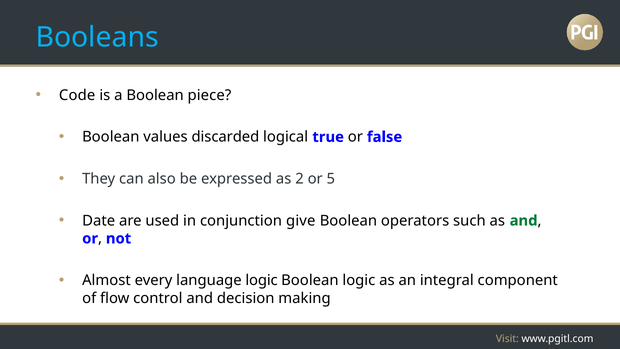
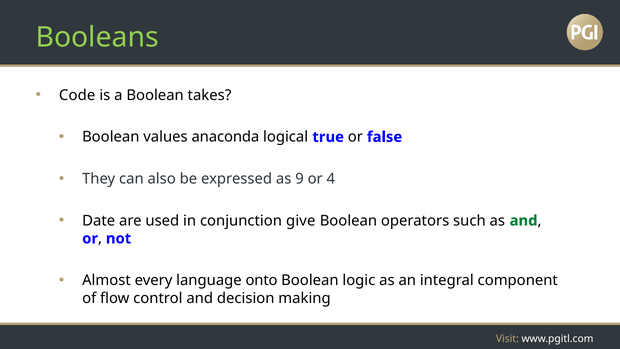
Booleans colour: light blue -> light green (97, 37)
piece: piece -> takes (209, 95)
discarded: discarded -> anaconda (225, 137)
2: 2 -> 9 (300, 179)
5: 5 -> 4 (331, 179)
language logic: logic -> onto (262, 280)
